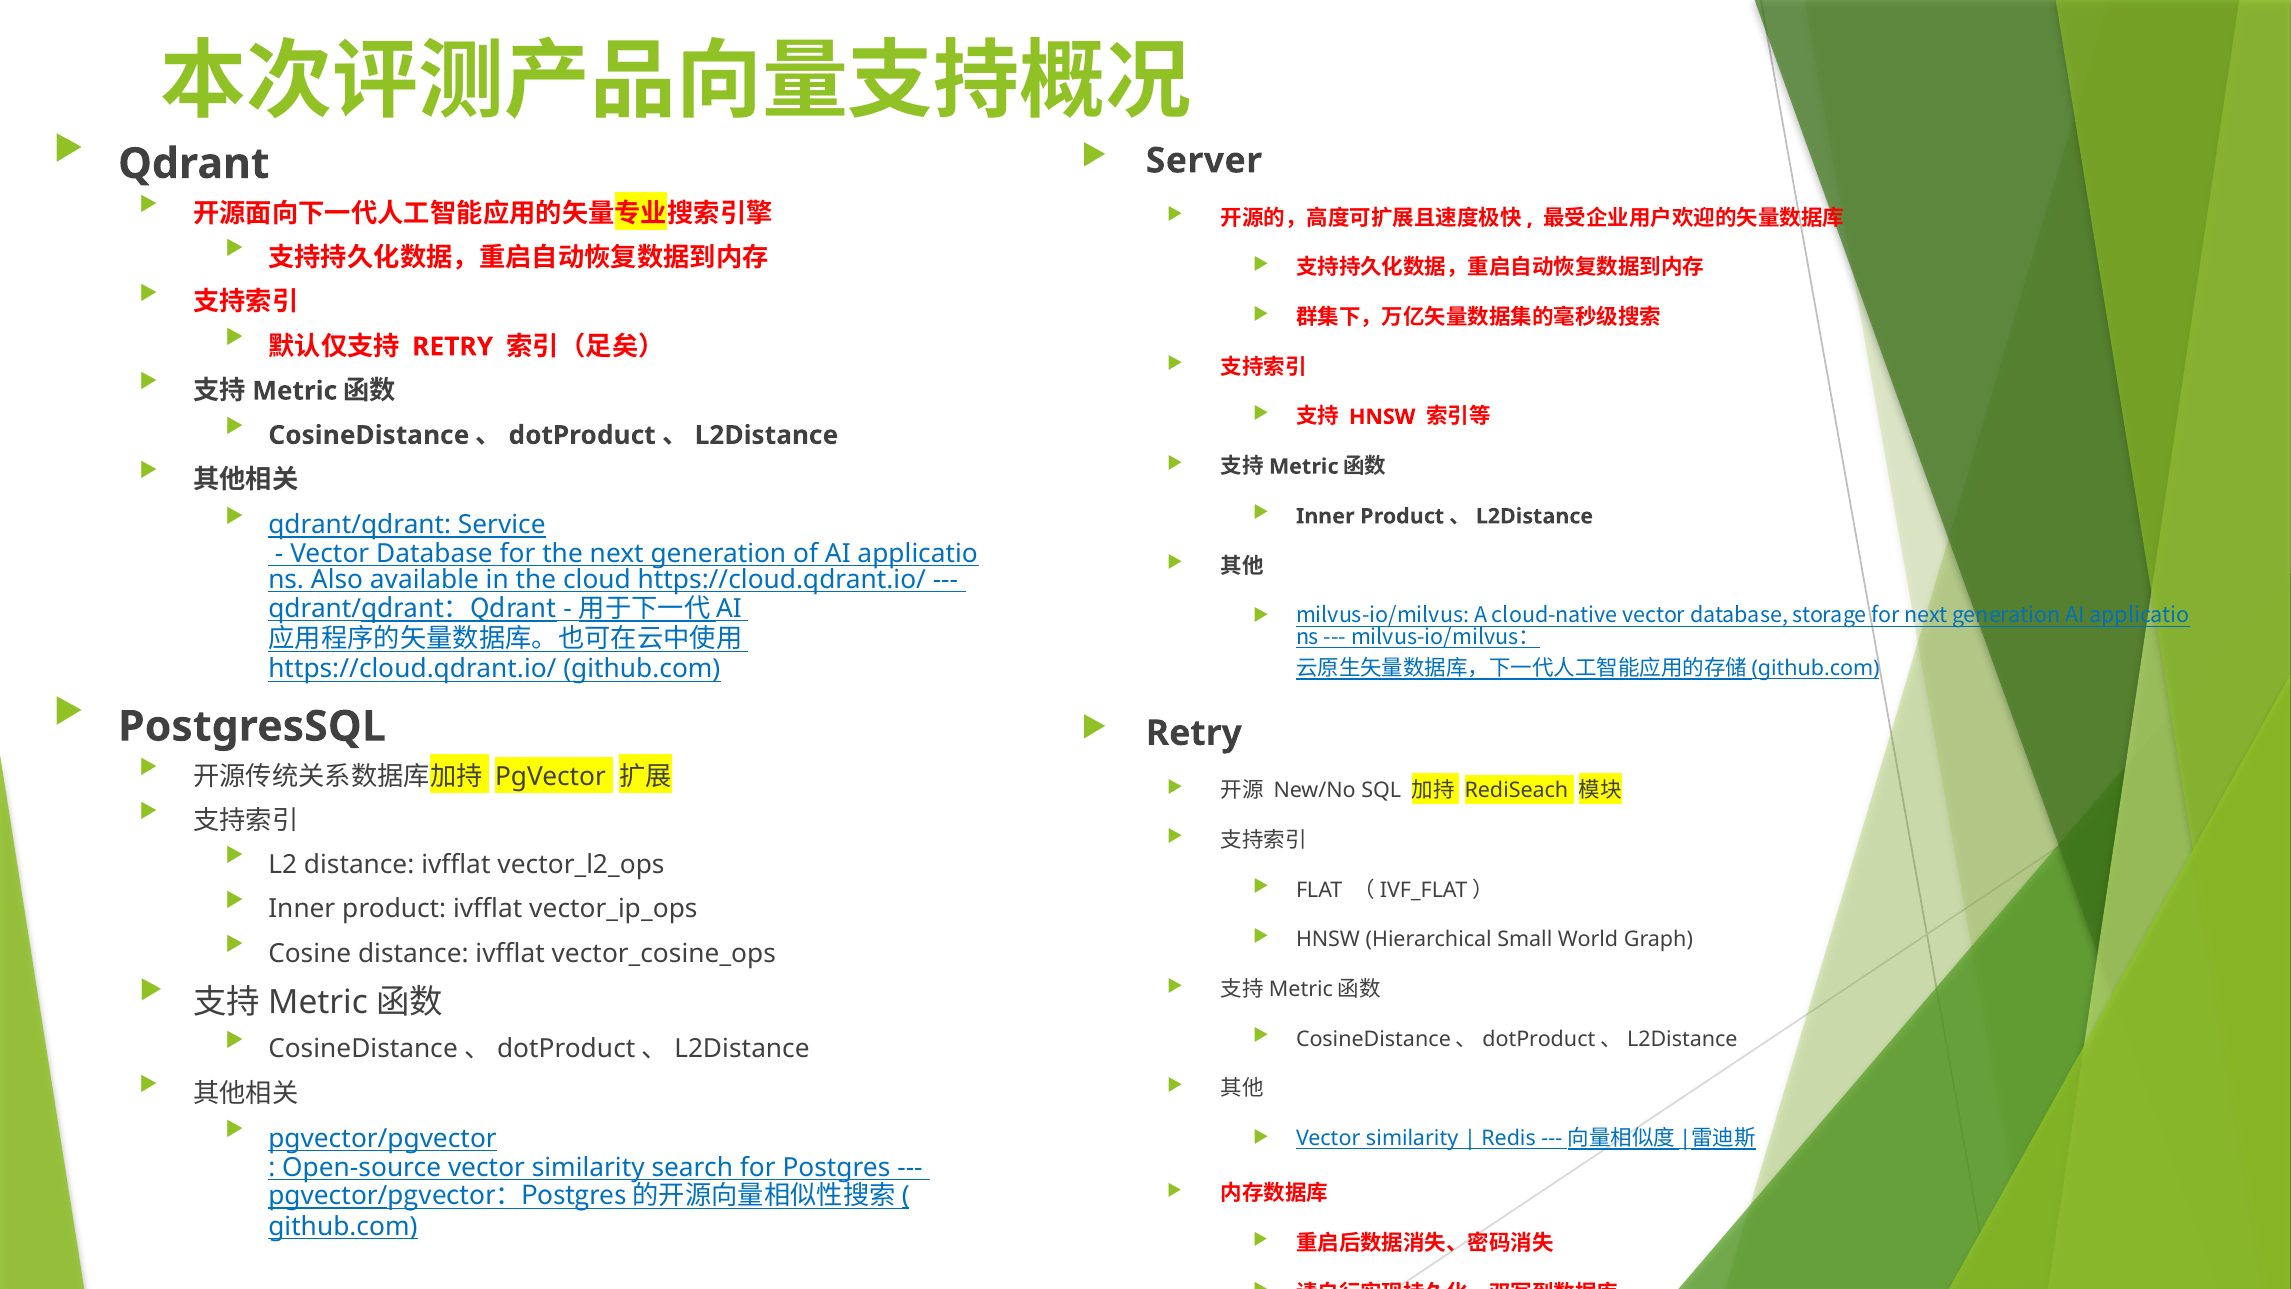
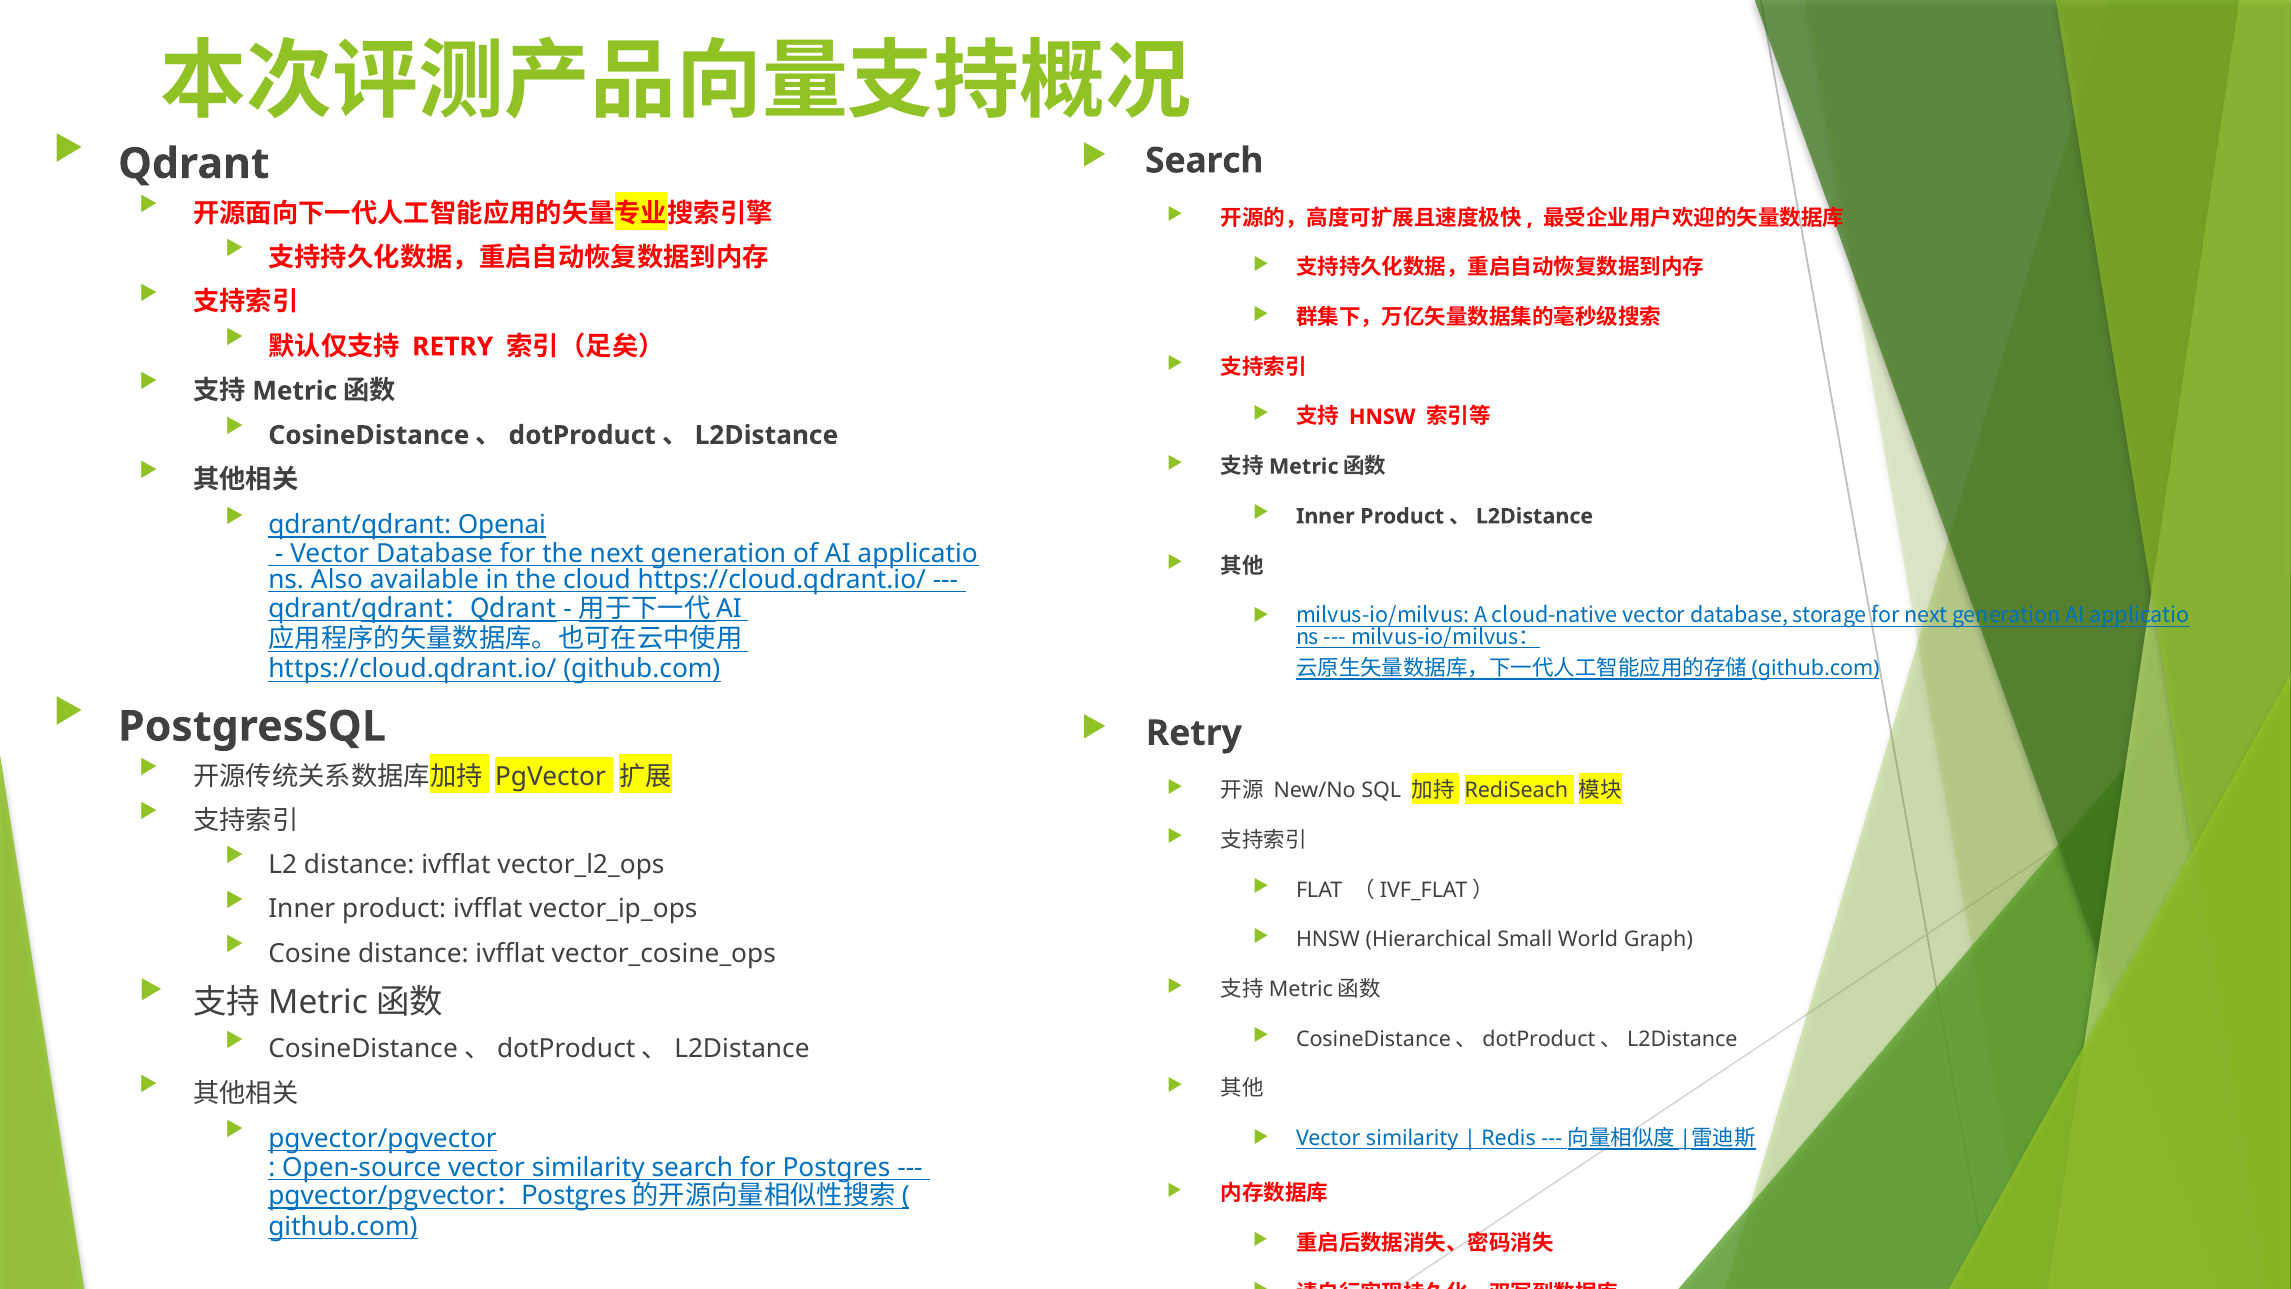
Server: Server -> Search (1204, 161)
Service: Service -> Openai (502, 525)
